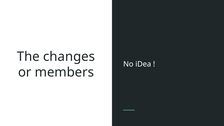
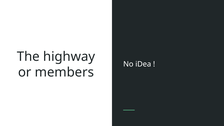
changes: changes -> highway (69, 57)
